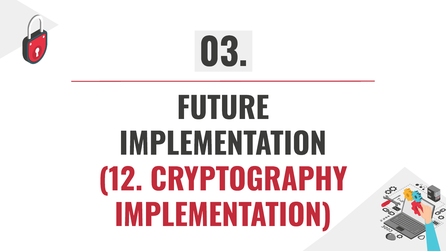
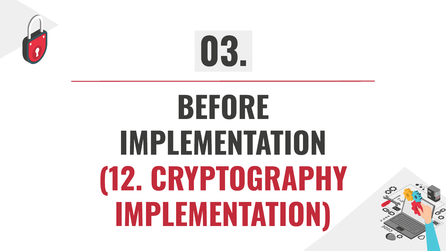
FUTURE: FUTURE -> BEFORE (223, 109)
